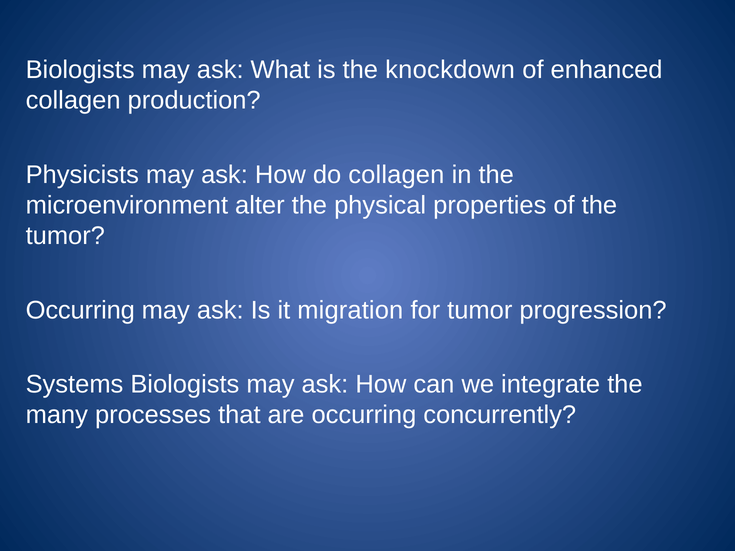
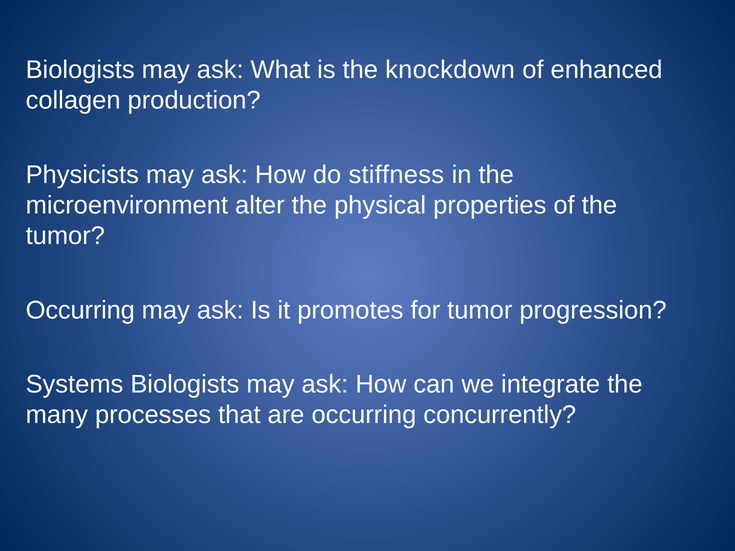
do collagen: collagen -> stiffness (396, 175)
migration: migration -> promotes (350, 310)
